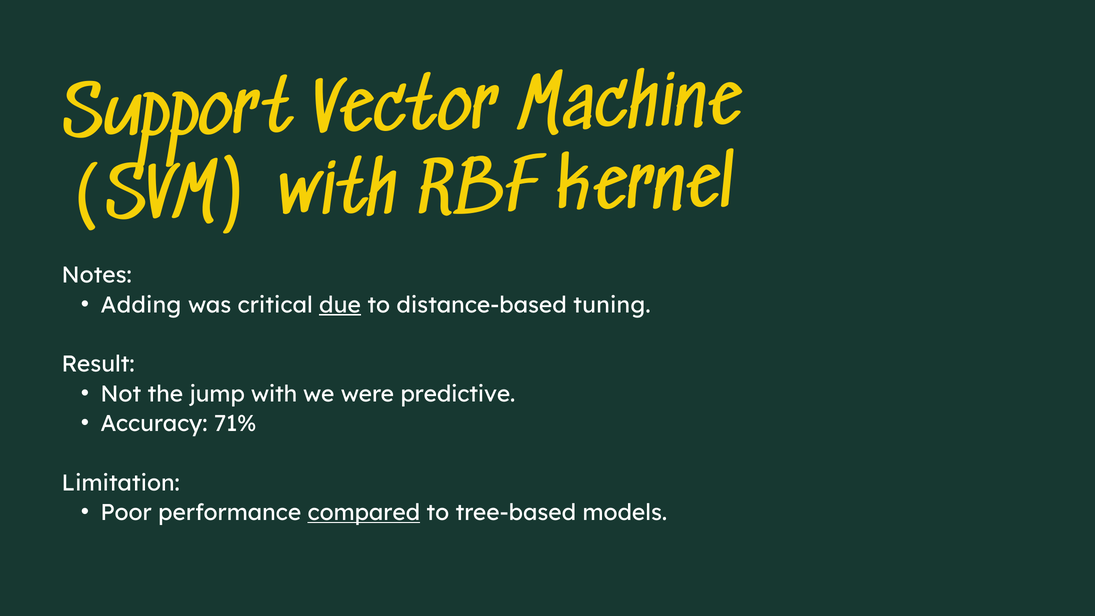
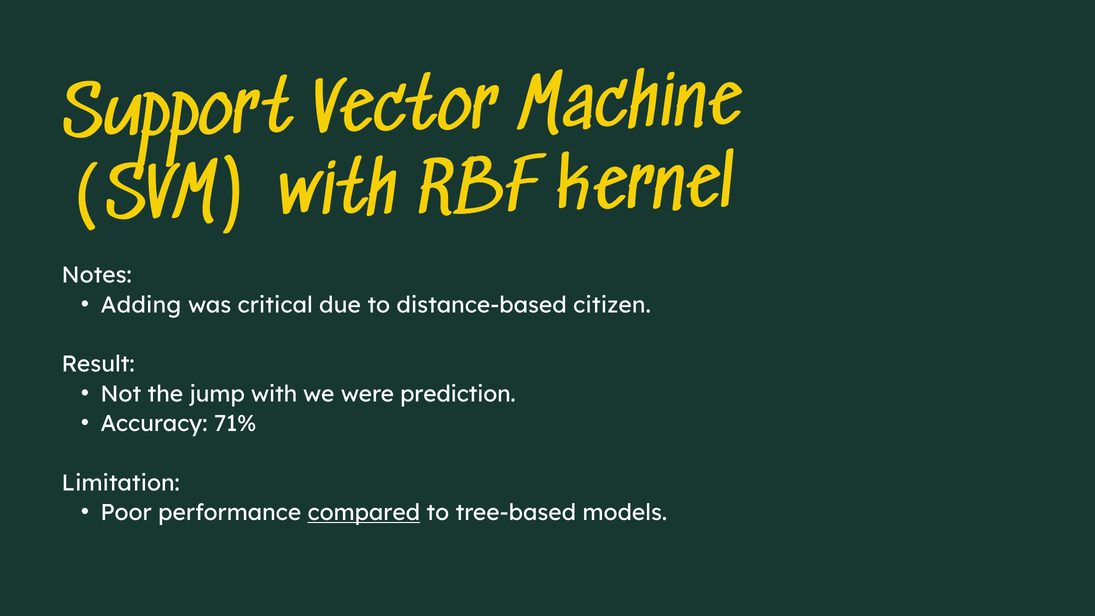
due underline: present -> none (340, 305)
tuning: tuning -> citizen (612, 305)
predictive: predictive -> prediction (458, 394)
